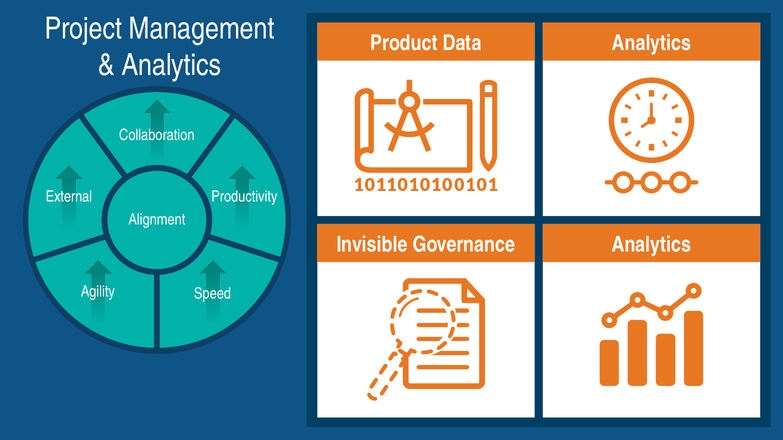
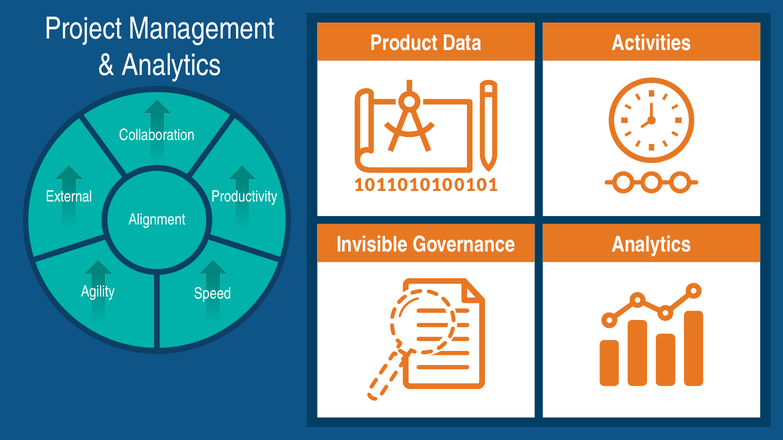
Analytics: Analytics -> Activities (651, 43)
